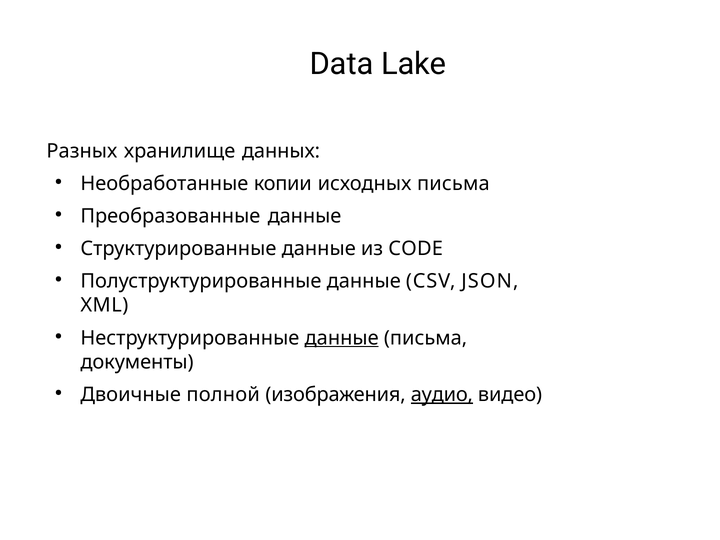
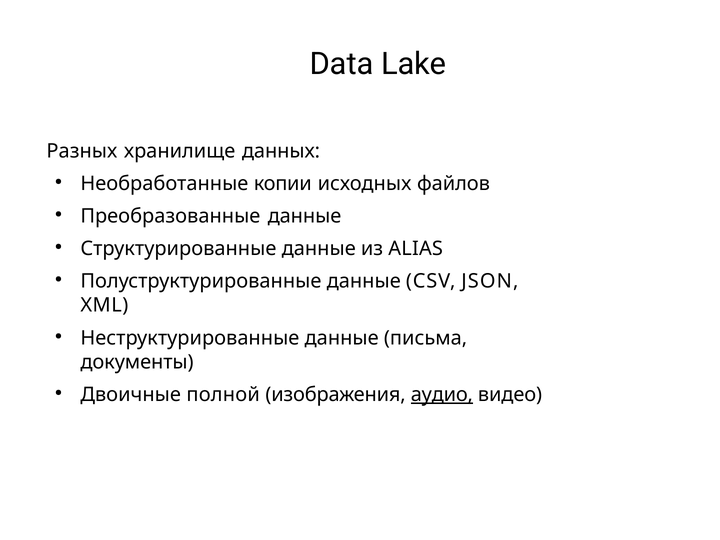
исходных письма: письма -> файлов (453, 183)
CODE: CODE -> ALIAS (416, 249)
данные underline: present -> none (342, 338)
